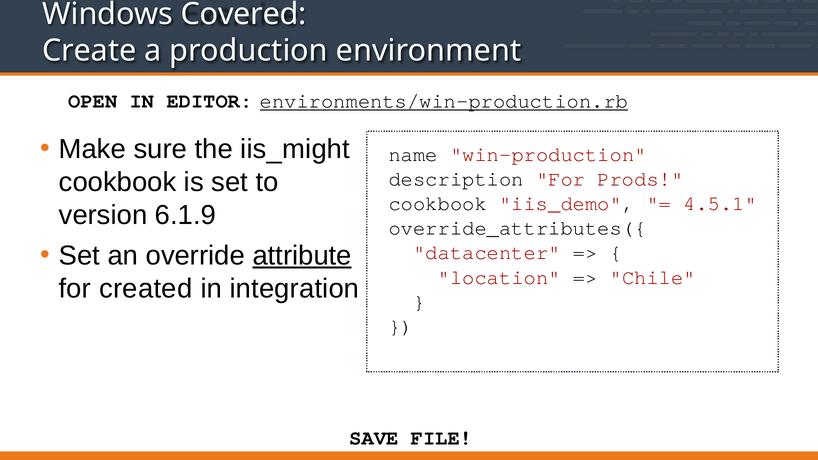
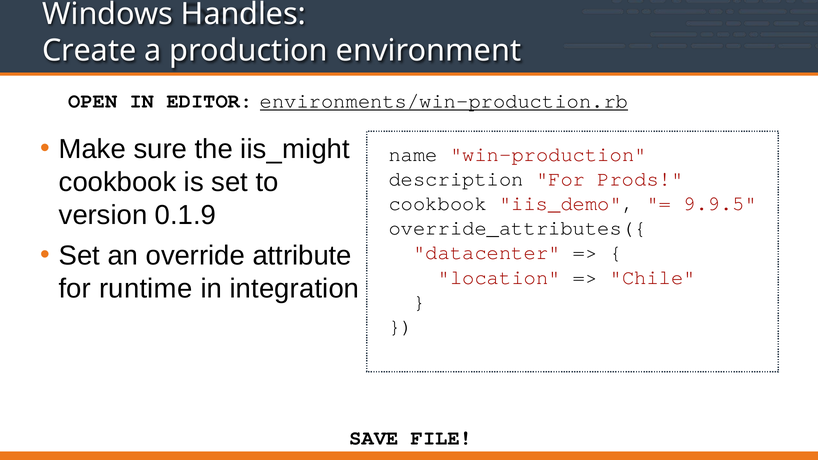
Covered: Covered -> Handles (243, 14)
4.5.1: 4.5.1 -> 9.9.5 (720, 204)
6.1.9: 6.1.9 -> 0.1.9 (185, 215)
attribute underline: present -> none (302, 256)
created: created -> runtime (146, 289)
